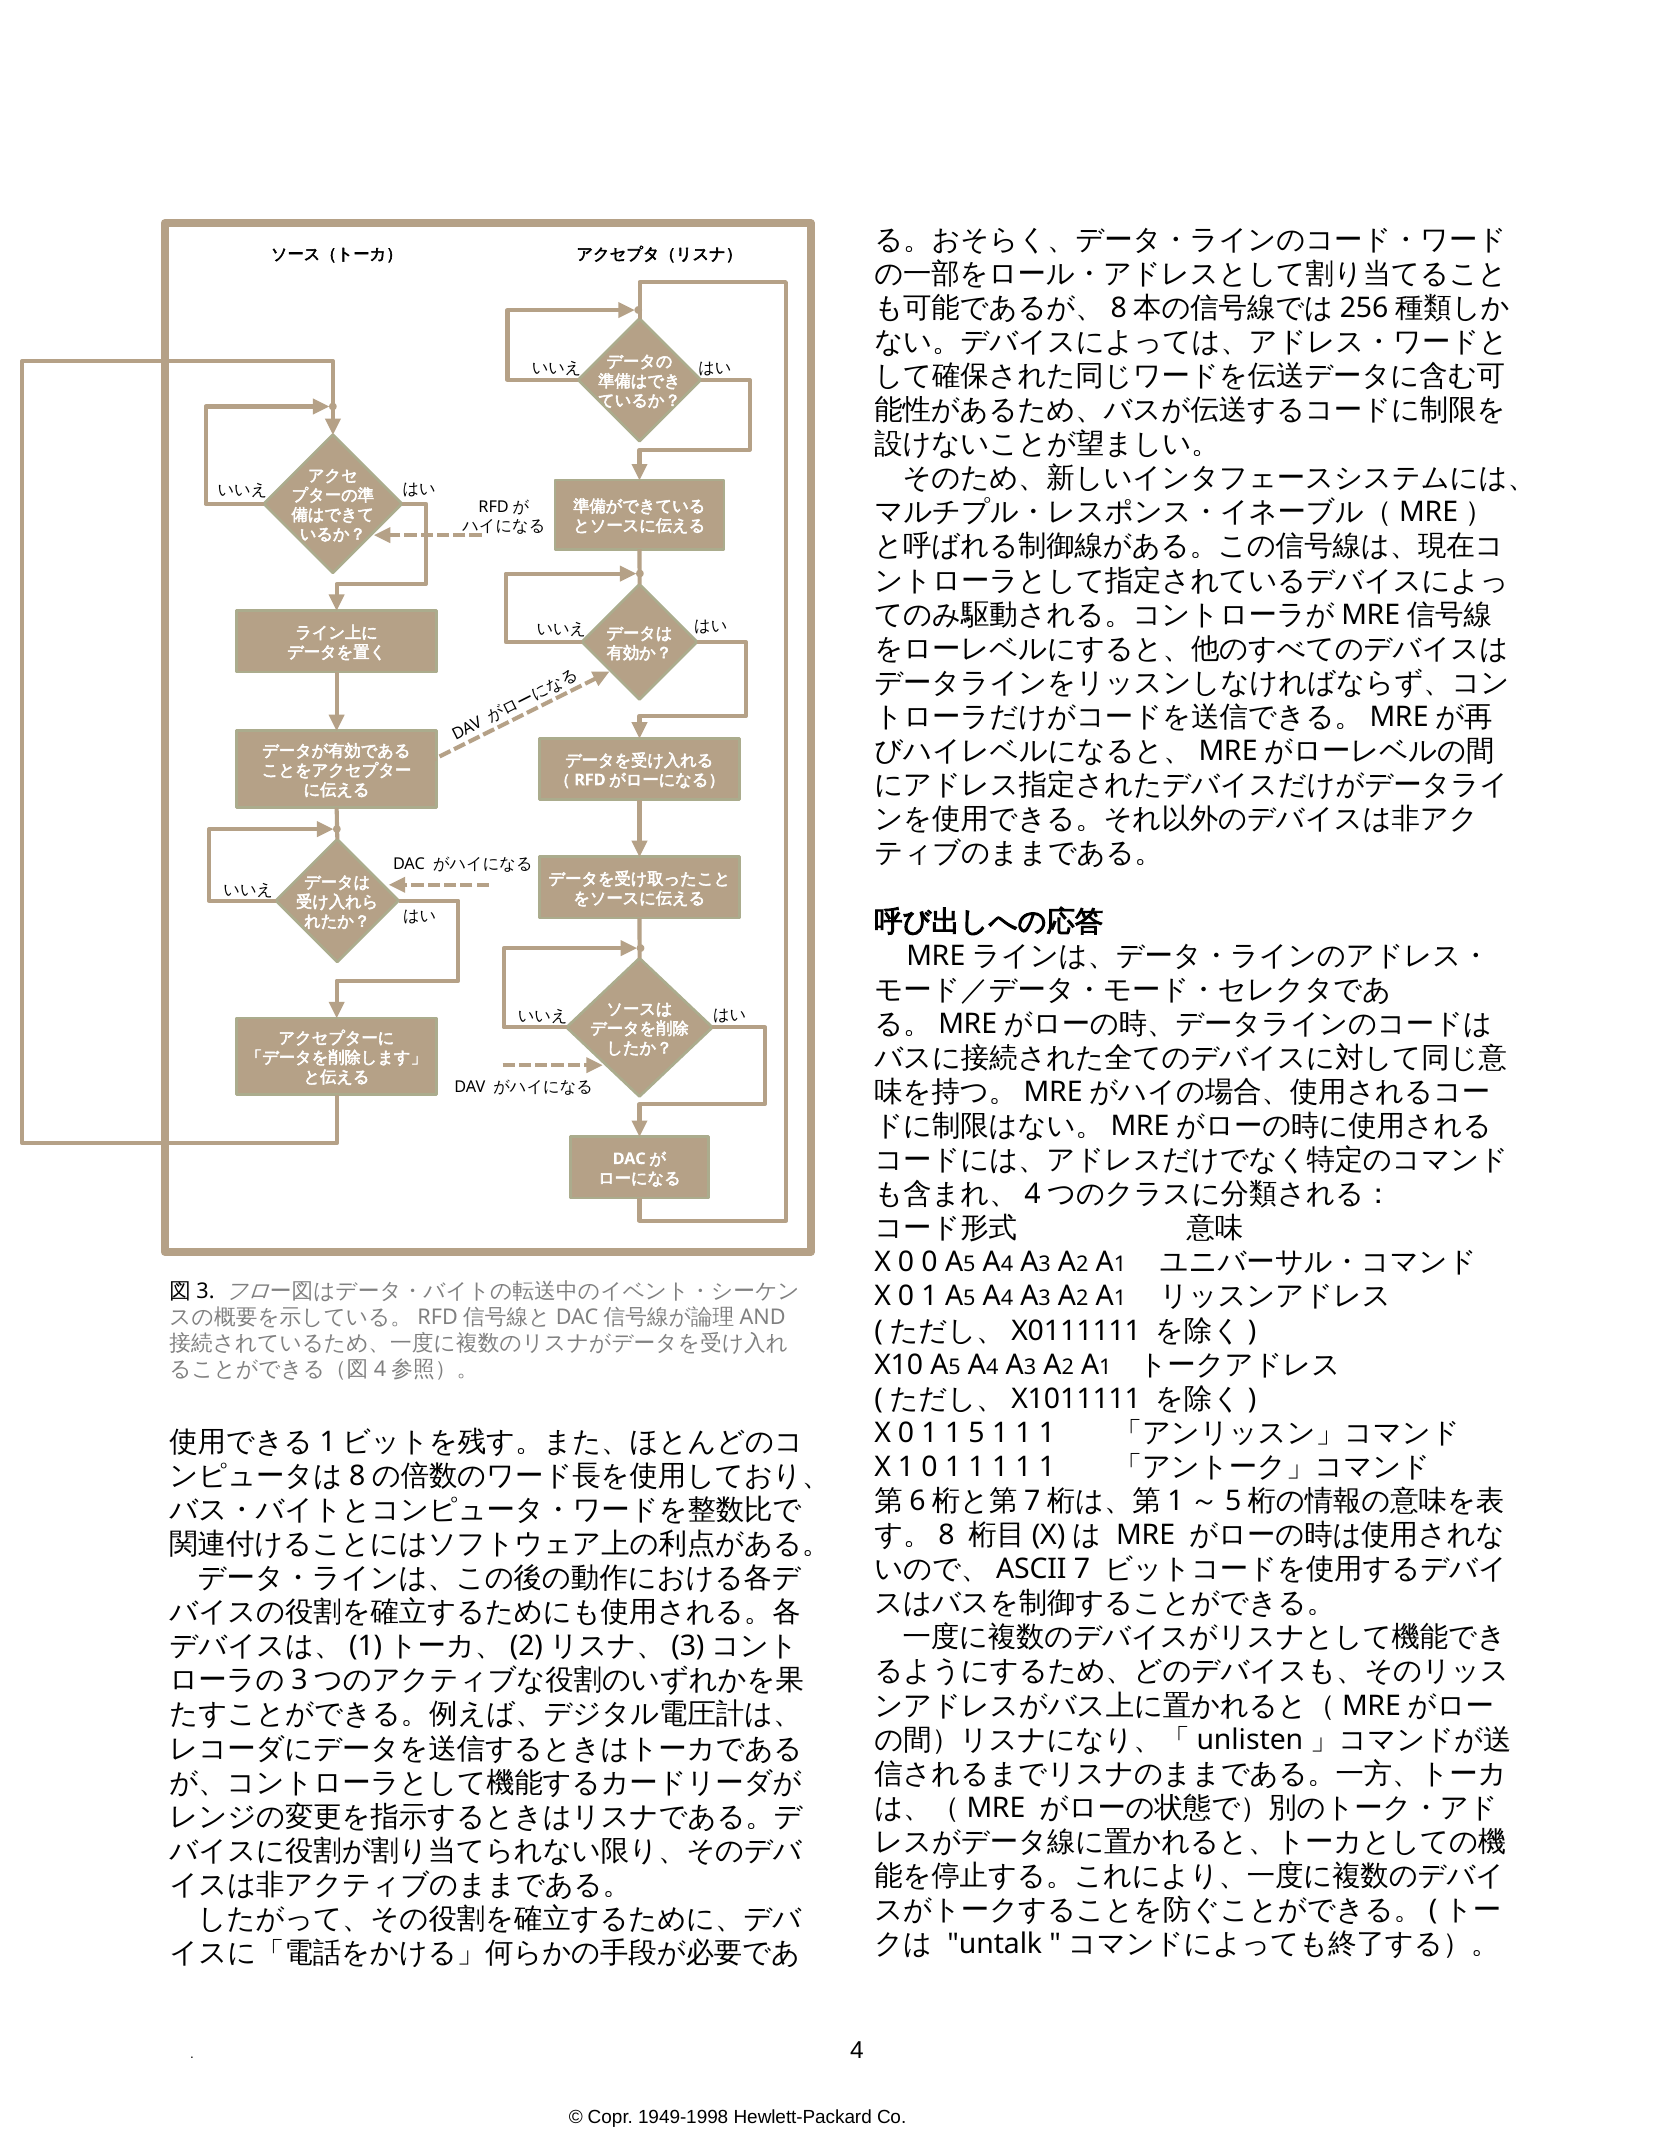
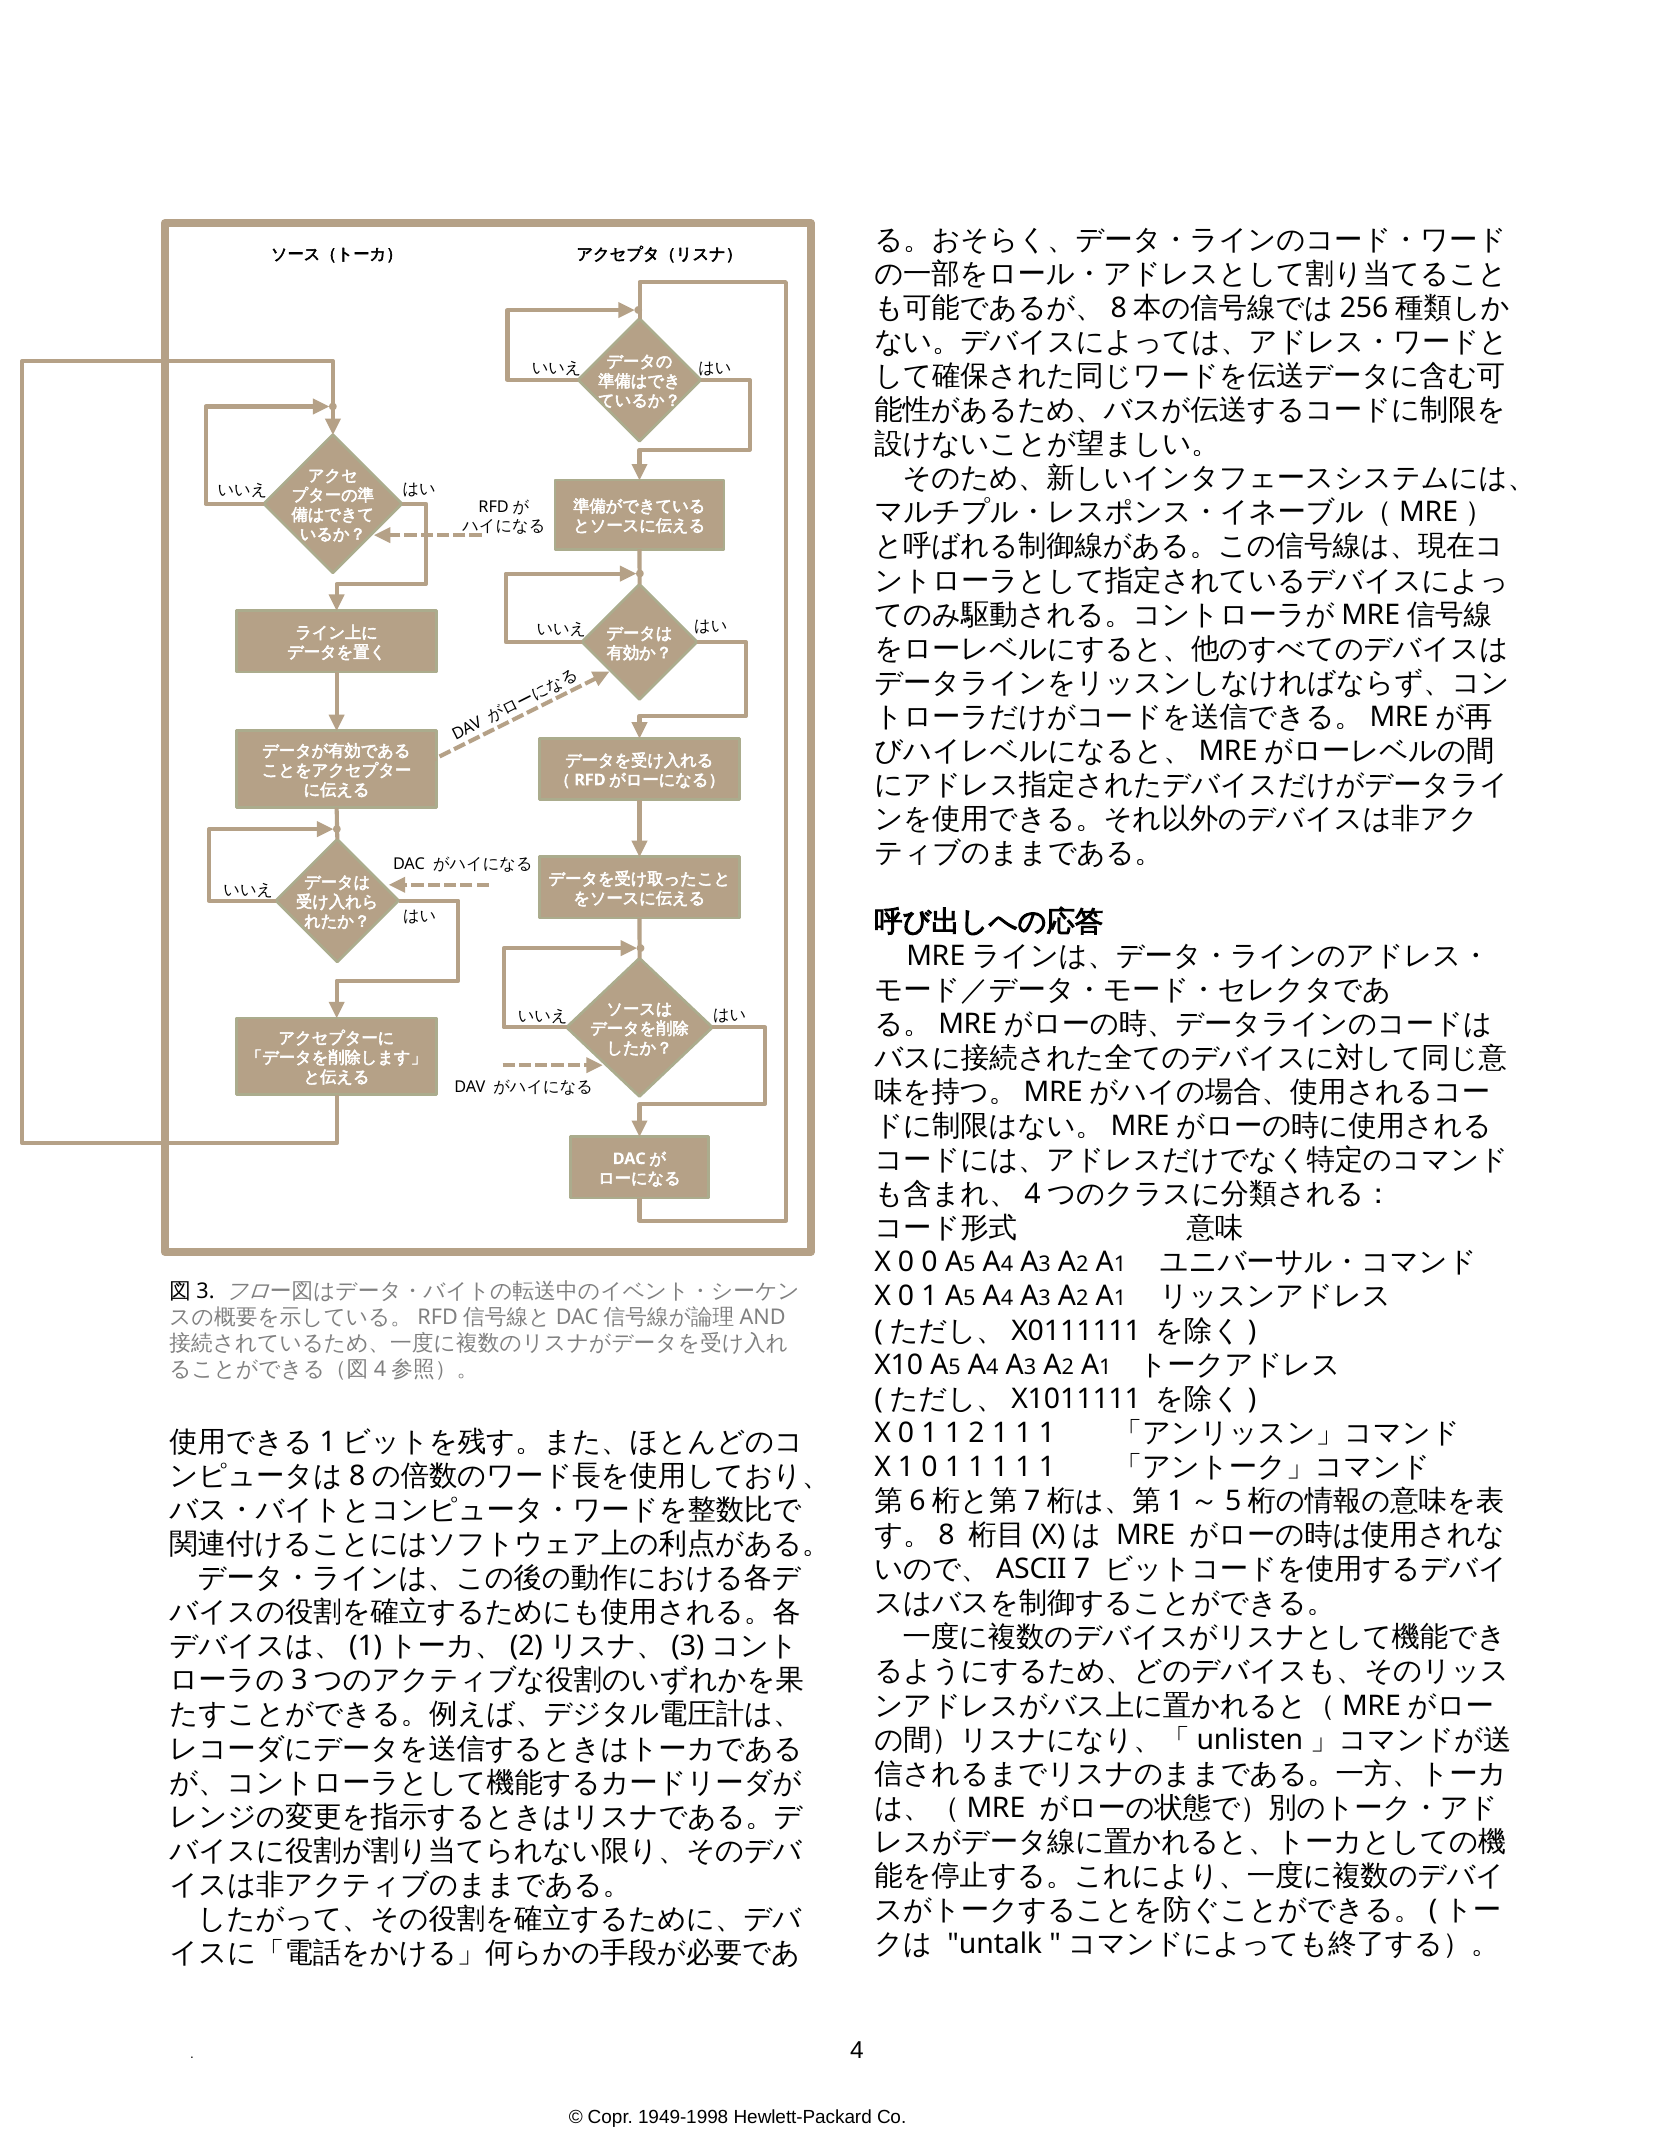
5: 5 -> 2 (977, 1433)
